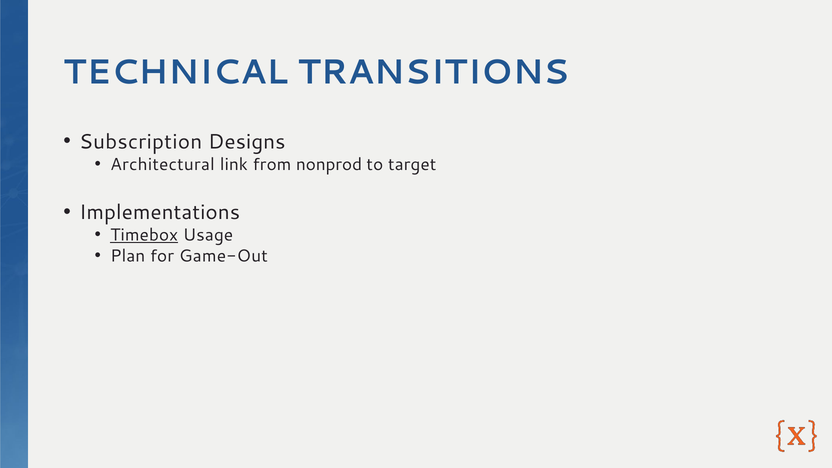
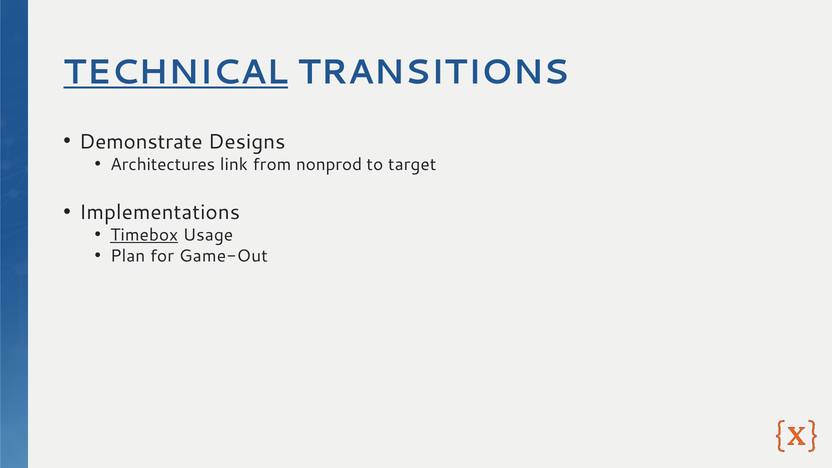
TECHNICAL underline: none -> present (176, 73)
Subscription: Subscription -> Demonstrate (141, 142)
Architectural: Architectural -> Architectures (163, 164)
